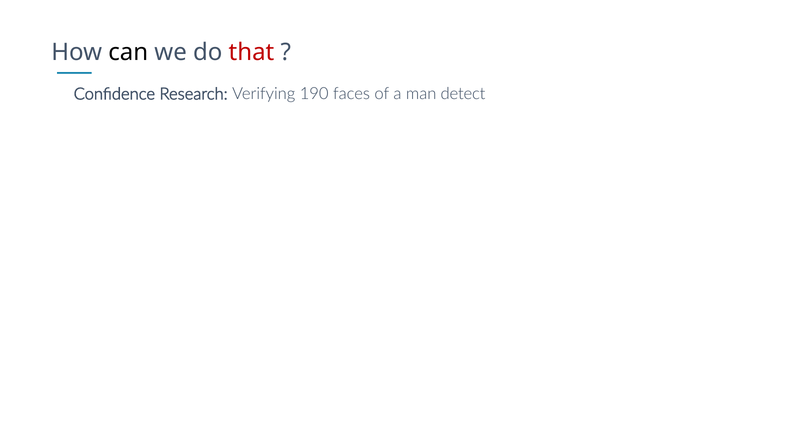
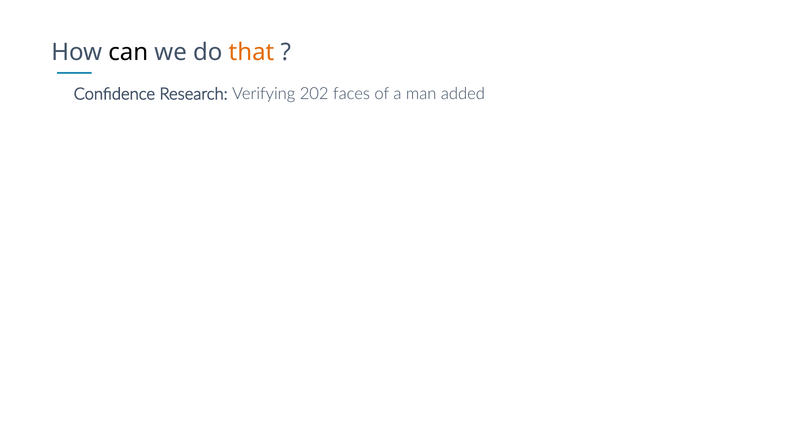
that colour: red -> orange (251, 52)
190: 190 -> 202 (314, 94)
detect: detect -> added (463, 94)
